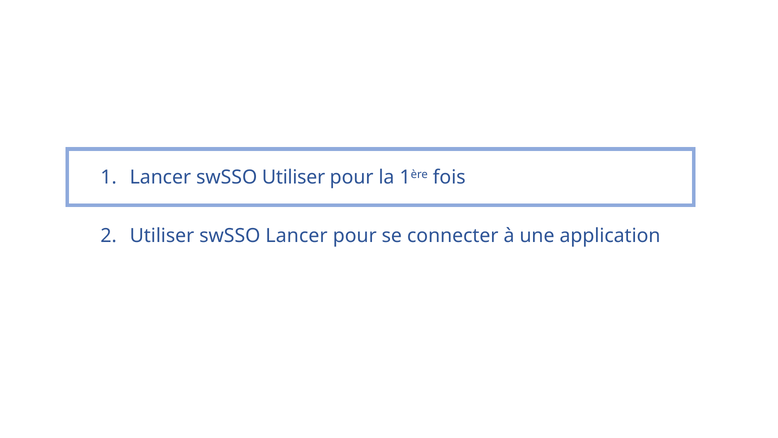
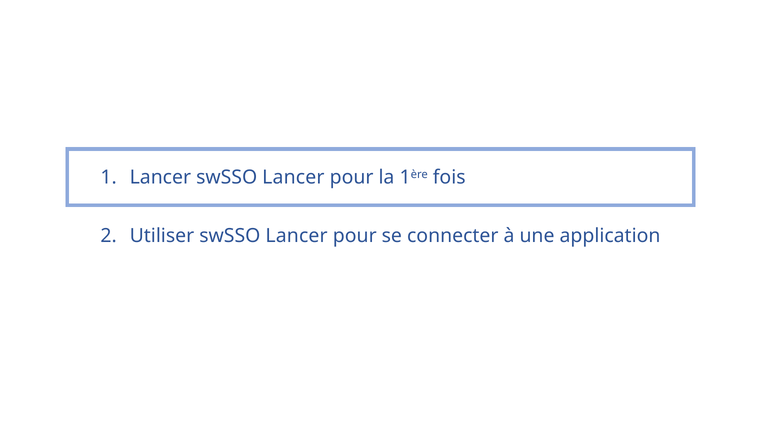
Lancer swSSO Utiliser: Utiliser -> Lancer (293, 177)
